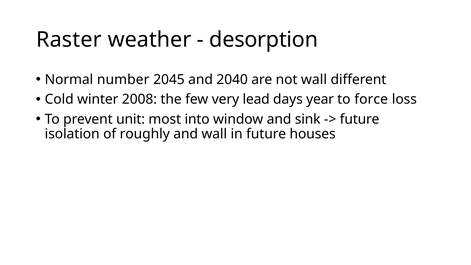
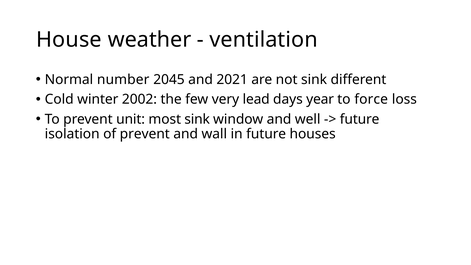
Raster: Raster -> House (69, 40)
desorption: desorption -> ventilation (264, 40)
2040: 2040 -> 2021 (232, 80)
not wall: wall -> sink (314, 80)
2008: 2008 -> 2002 (139, 99)
most into: into -> sink (197, 119)
sink: sink -> well (308, 119)
of roughly: roughly -> prevent (145, 134)
